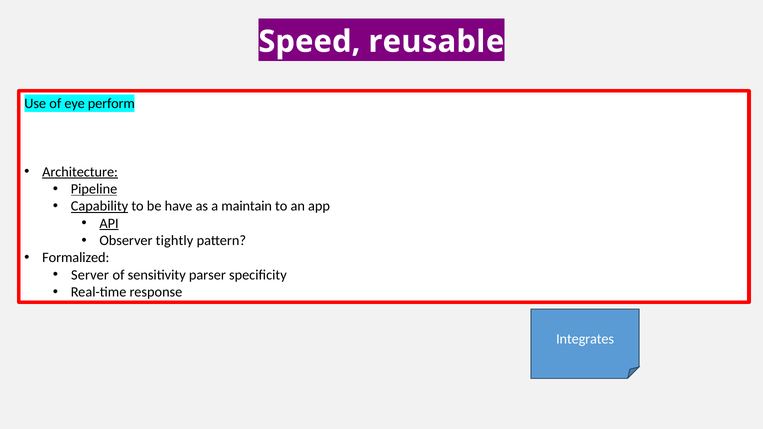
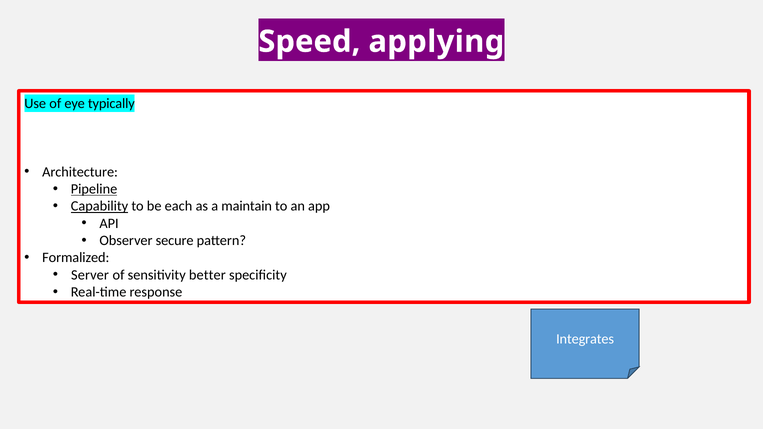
reusable: reusable -> applying (436, 42)
perform: perform -> typically (111, 103)
Architecture underline: present -> none (80, 172)
have: have -> each (179, 206)
API underline: present -> none (109, 224)
tightly: tightly -> secure (175, 241)
parser: parser -> better (207, 275)
